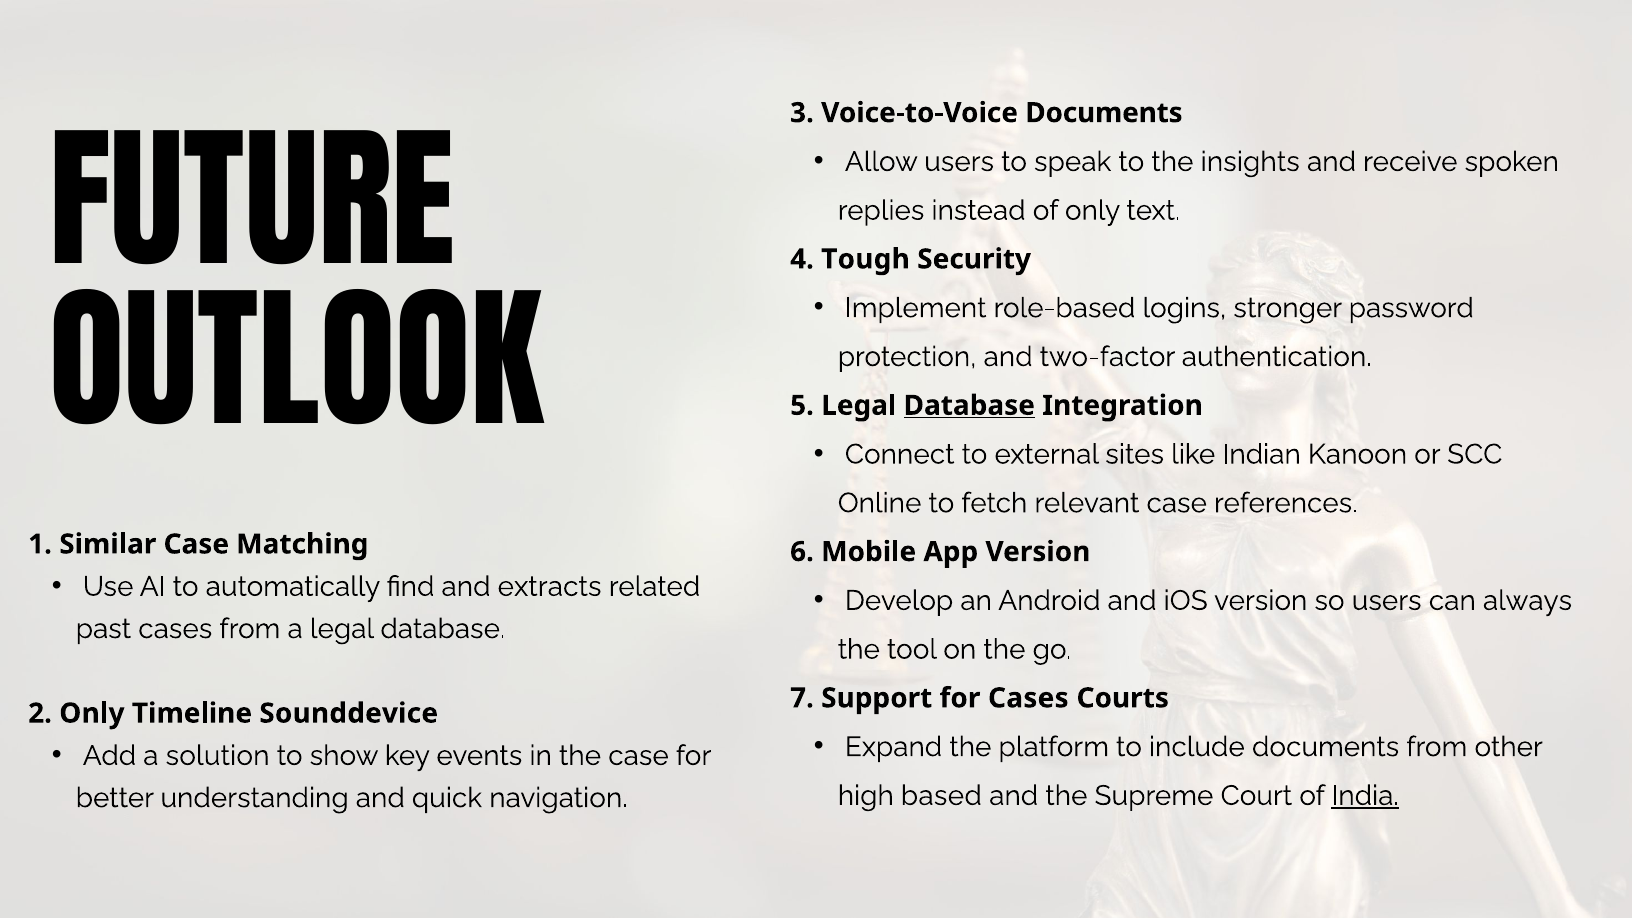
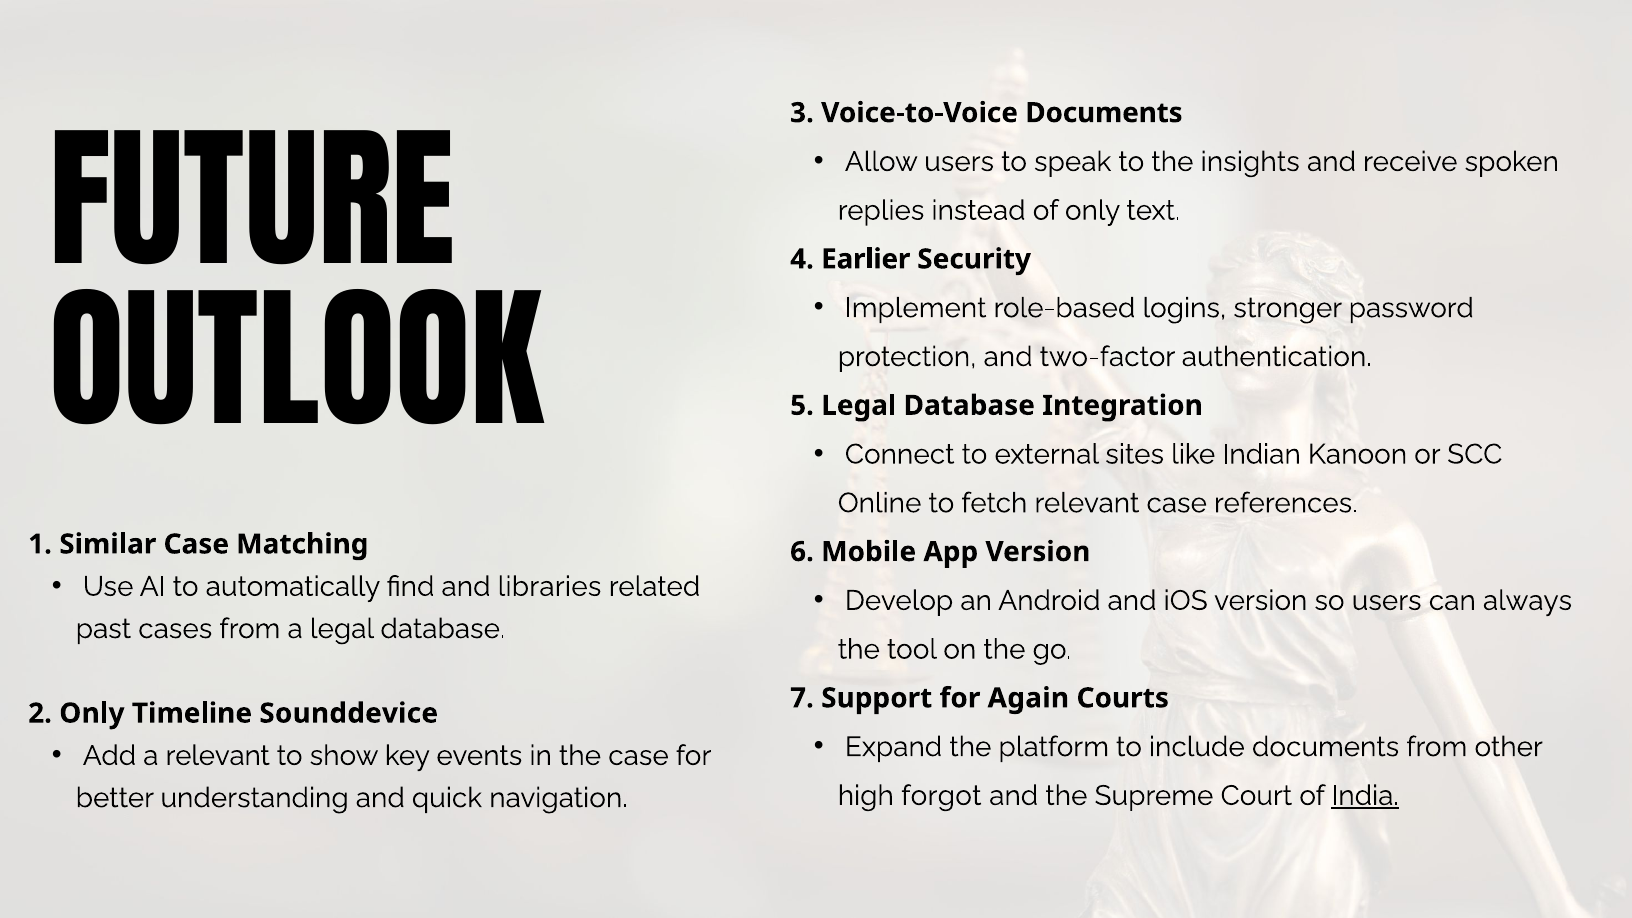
Tough: Tough -> Earlier (866, 259)
Database underline: present -> none (969, 406)
extracts: extracts -> libraries (549, 587)
for Cases: Cases -> Again (1028, 698)
a solution: solution -> relevant (218, 756)
based: based -> forgot (941, 796)
